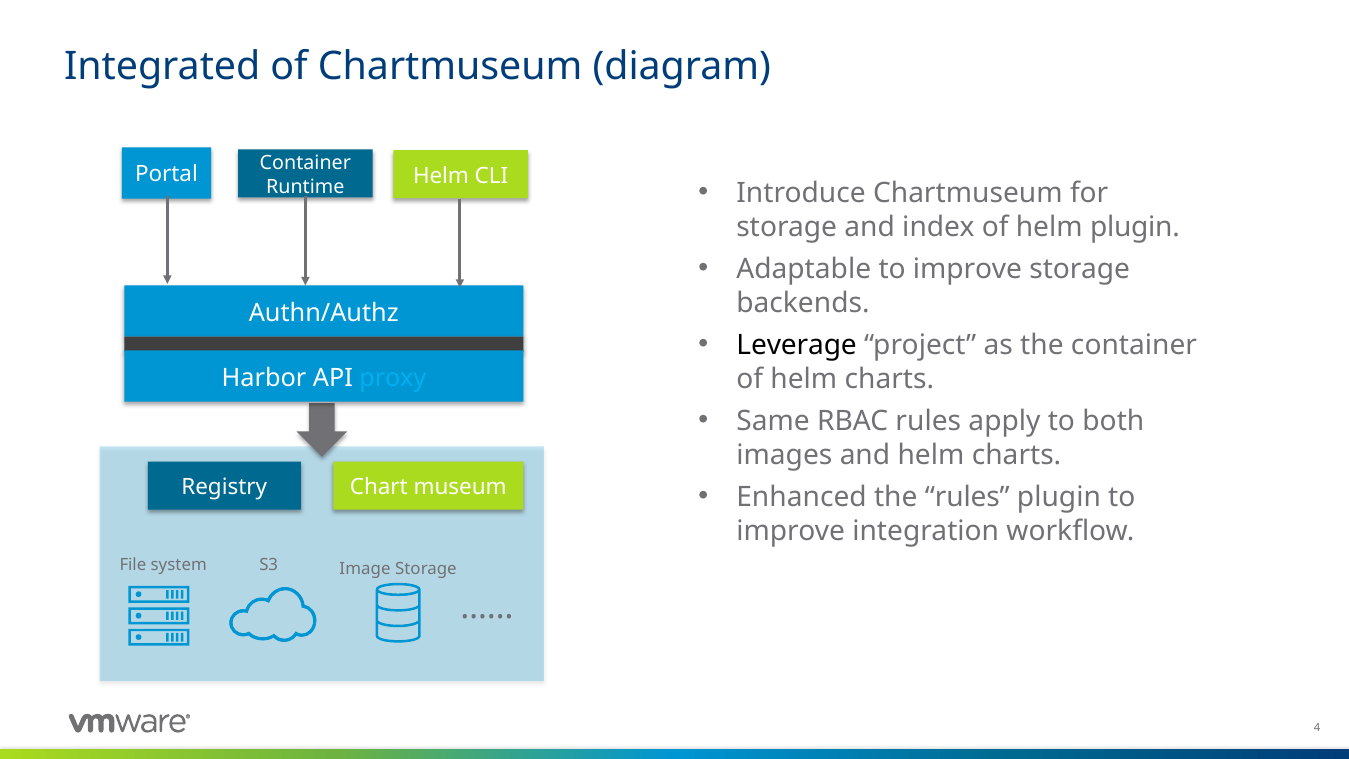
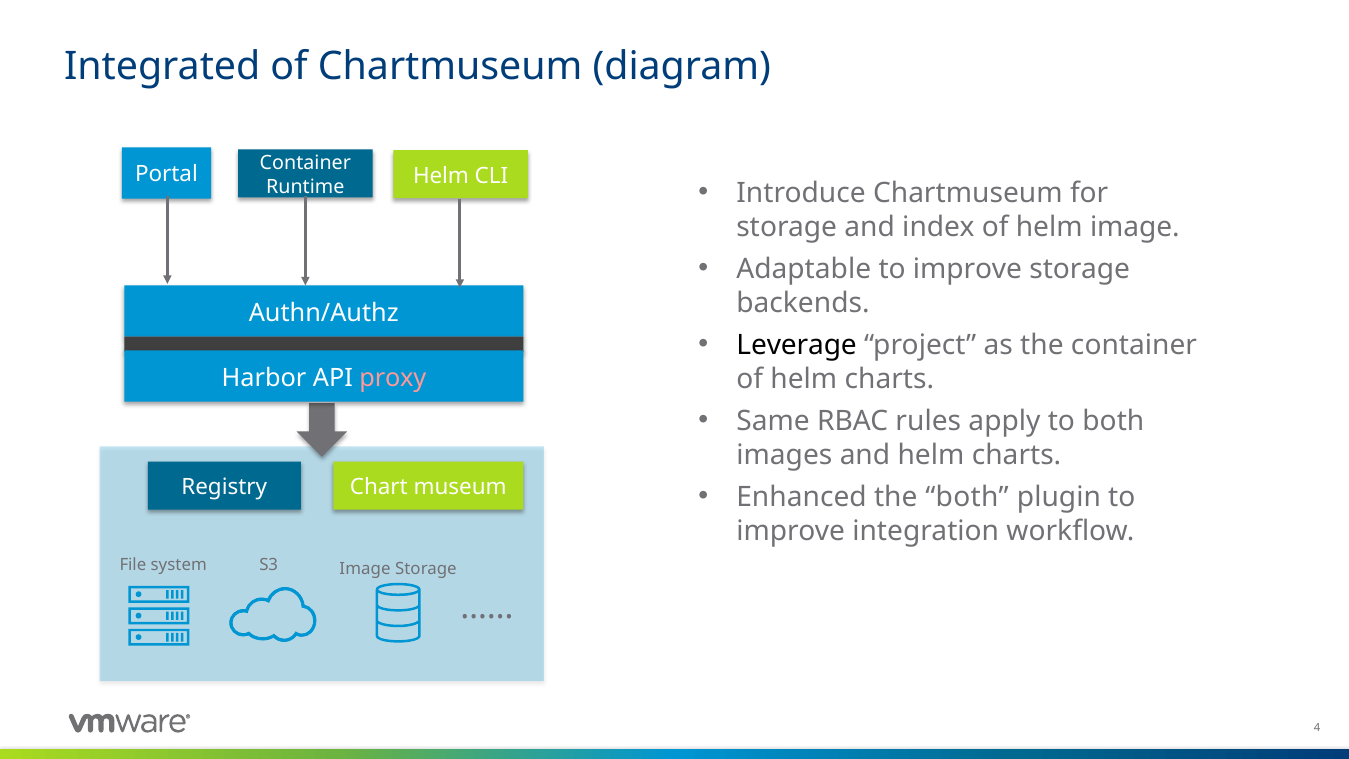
helm plugin: plugin -> image (1135, 227)
proxy colour: light blue -> pink (393, 378)
the rules: rules -> both (967, 497)
